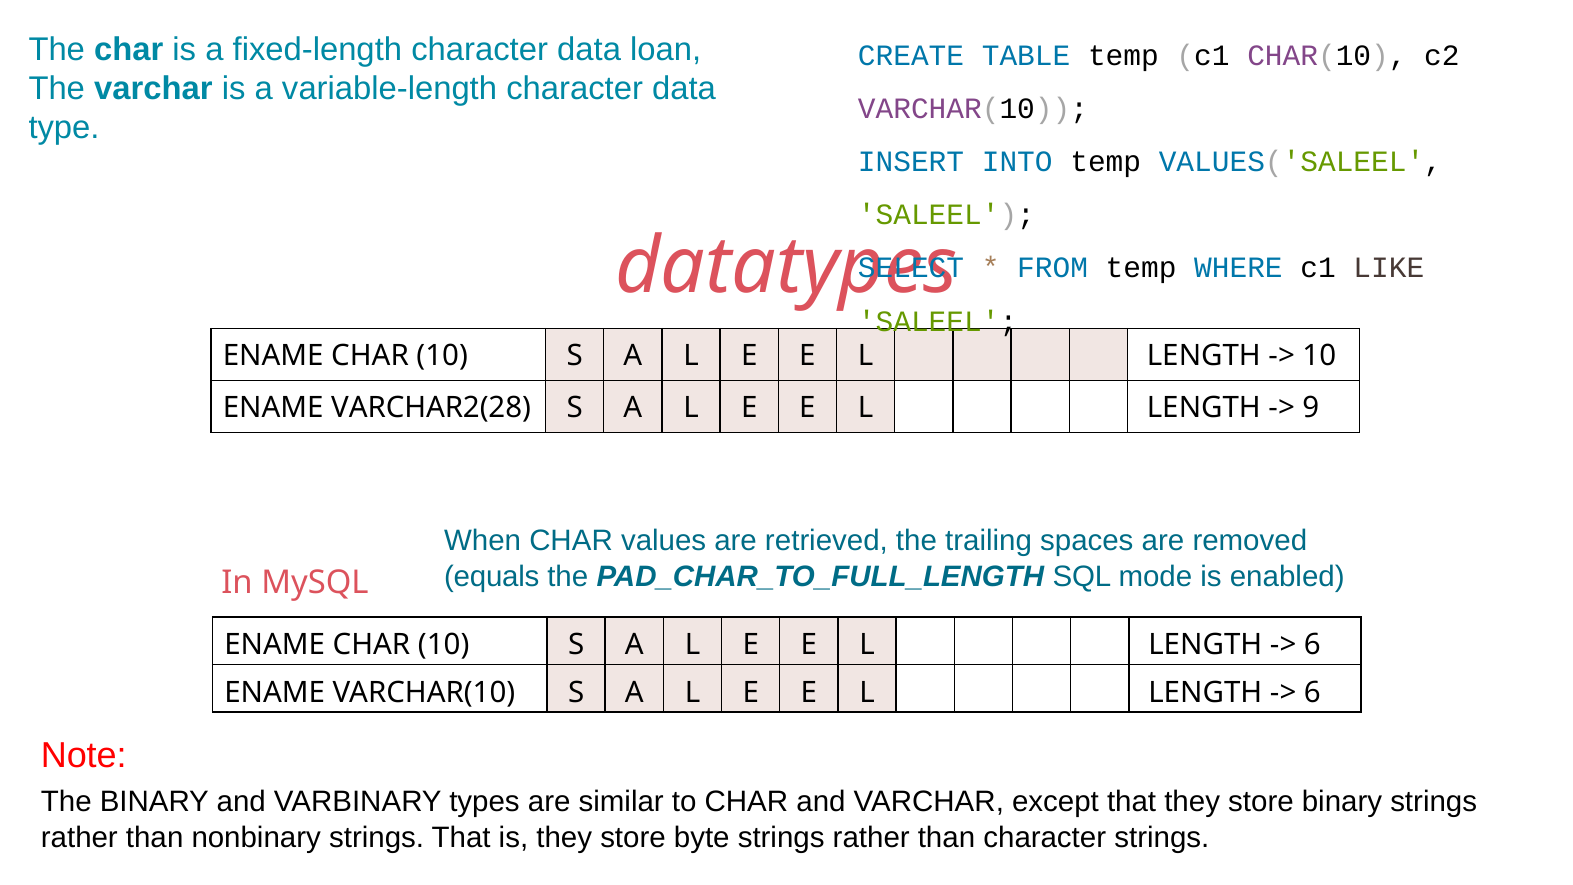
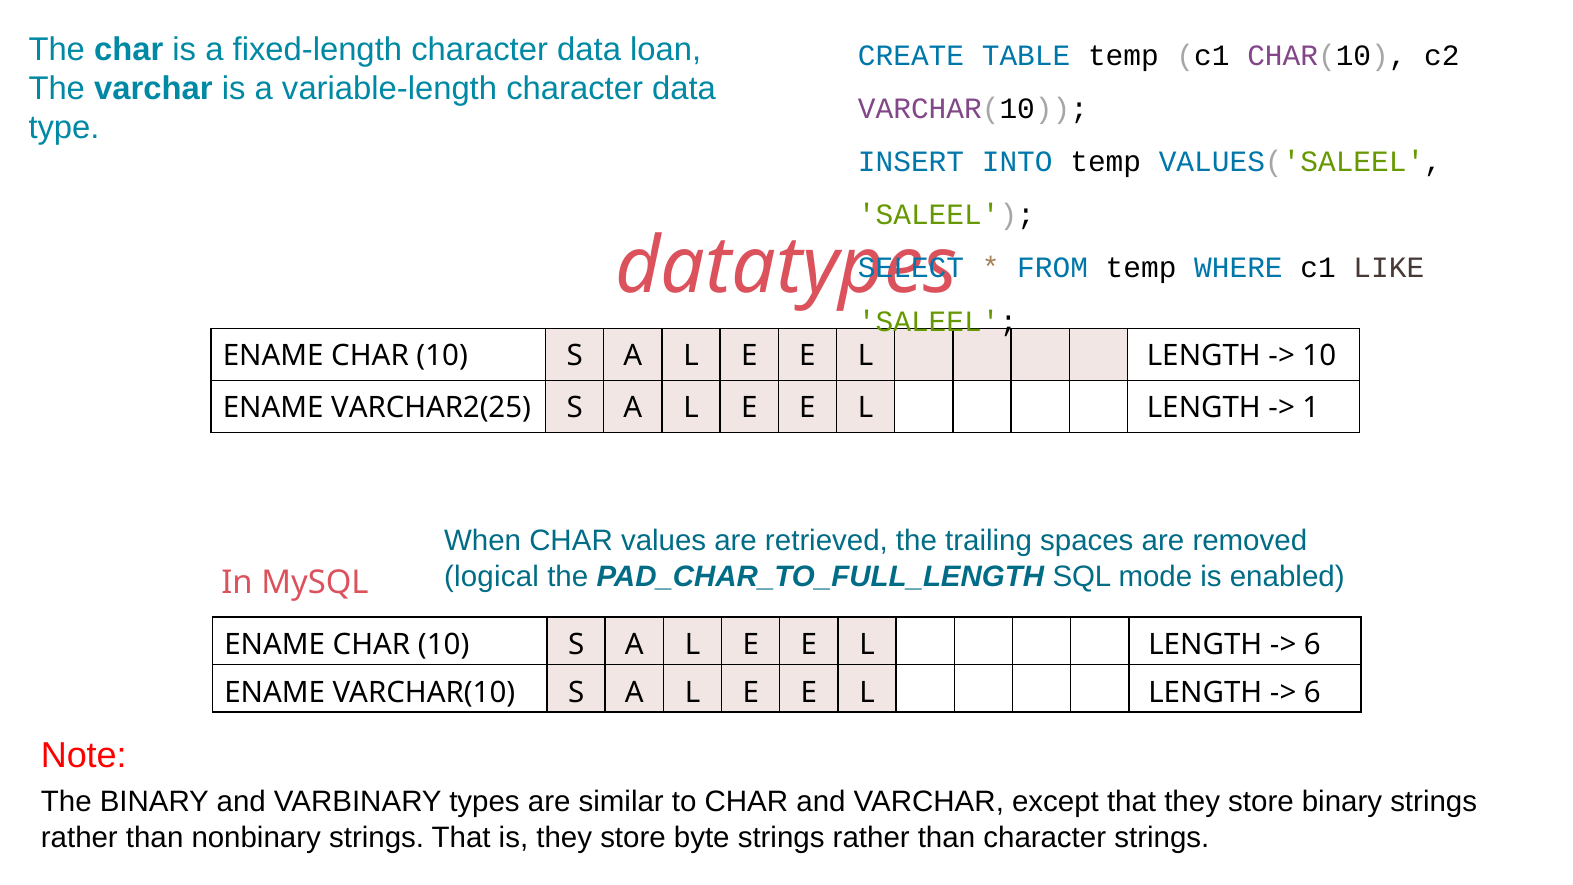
VARCHAR2(28: VARCHAR2(28 -> VARCHAR2(25 (431, 408)
9: 9 -> 1 (1311, 408)
equals: equals -> logical (492, 576)
